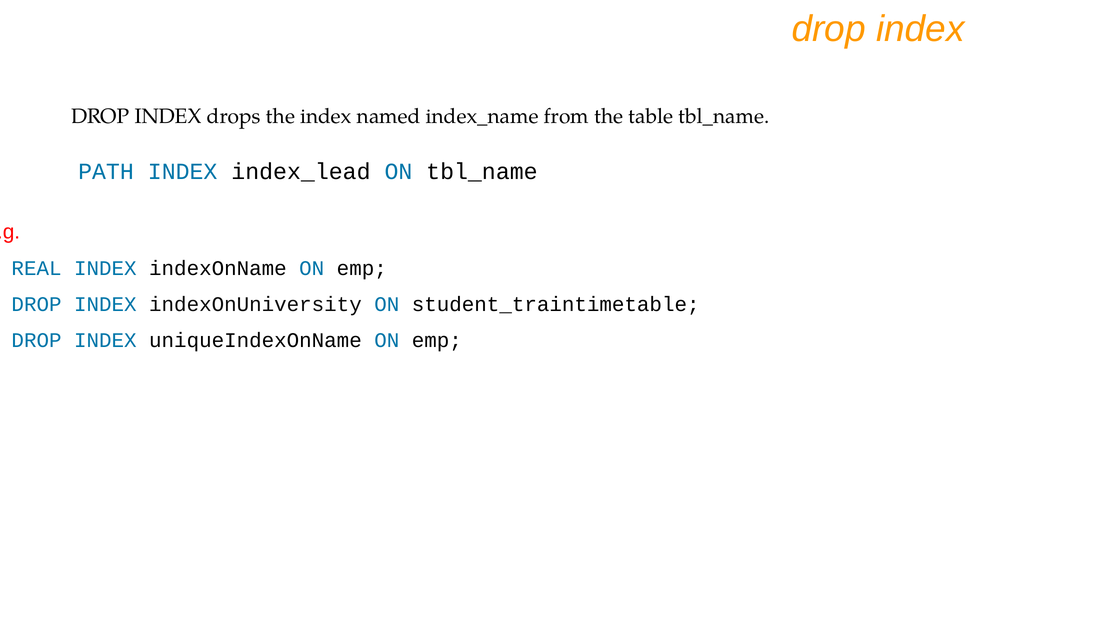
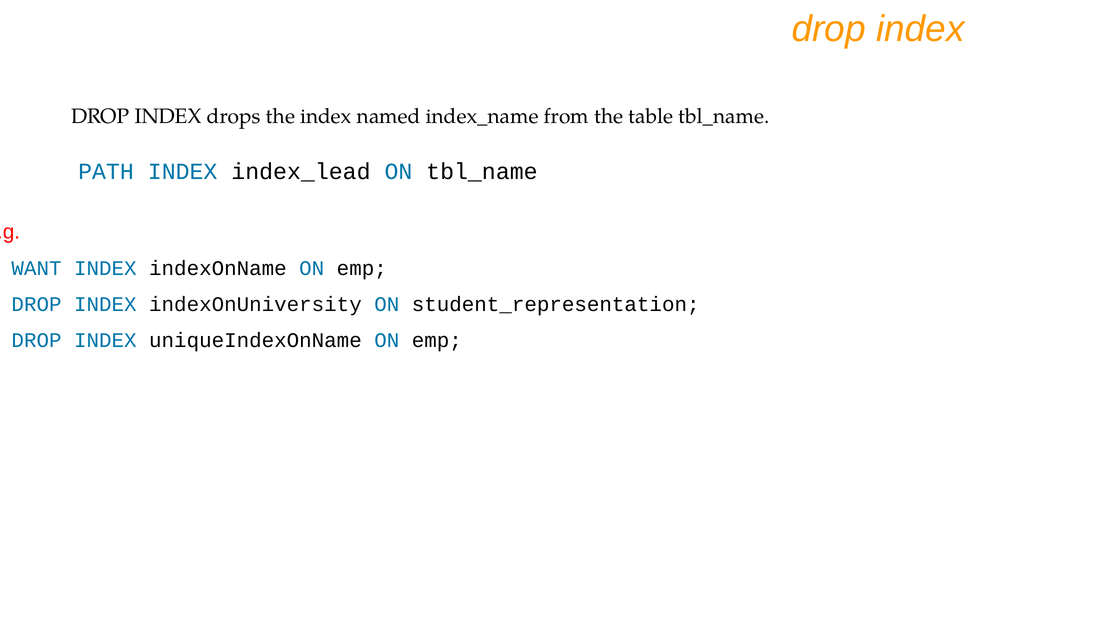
REAL: REAL -> WANT (37, 268)
student_traintimetable: student_traintimetable -> student_representation (556, 305)
